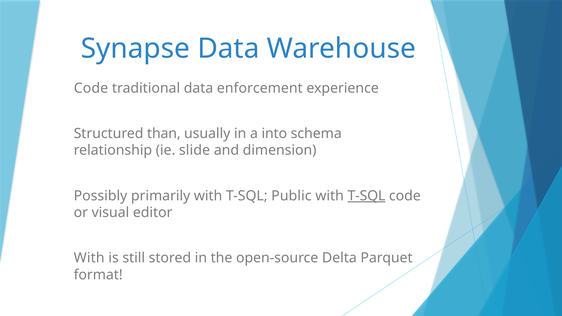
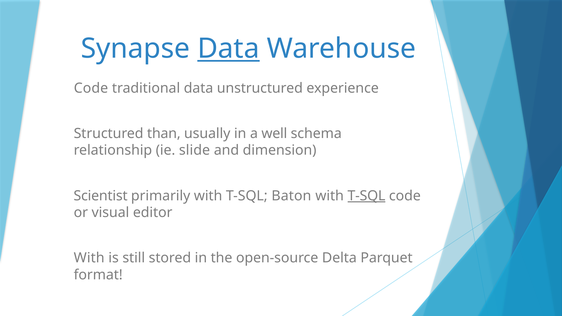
Data underline: none -> present (228, 49)
enforcement: enforcement -> unstructured (260, 88)
into: into -> well (274, 134)
Possibly: Possibly -> Scientist (101, 196)
Public: Public -> Baton (291, 196)
